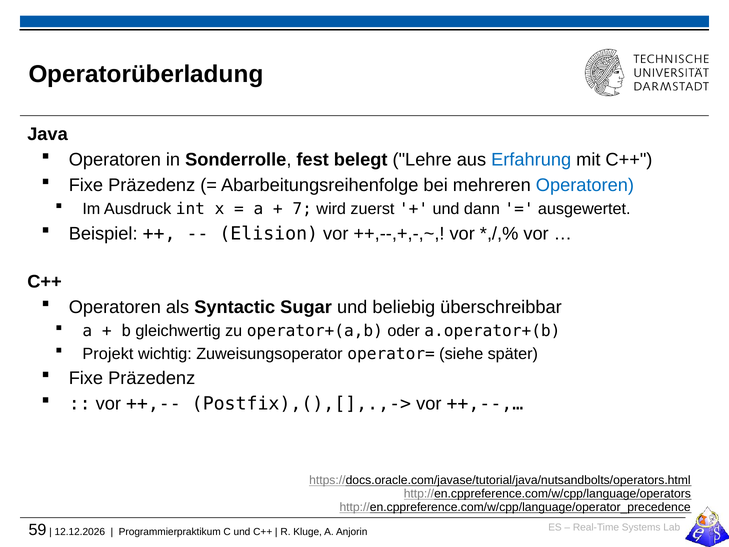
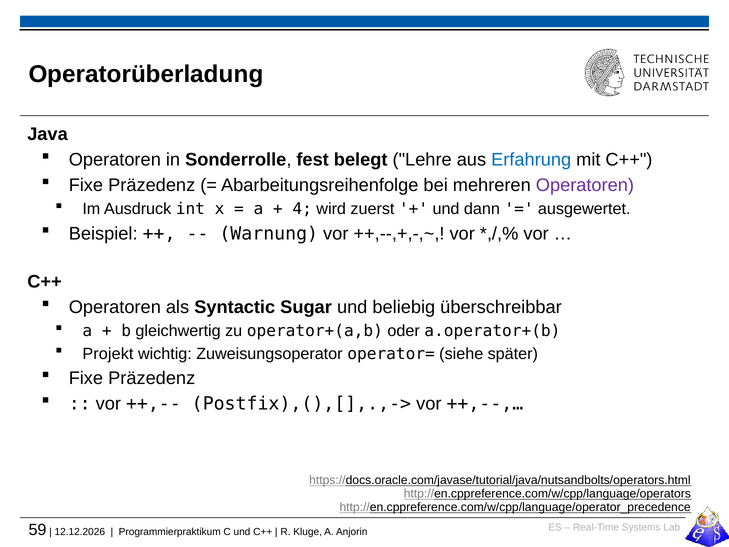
Operatoren colour: blue -> purple (585, 185)
7: 7 -> 4 (302, 209)
Elision: Elision -> Warnung (269, 233)
